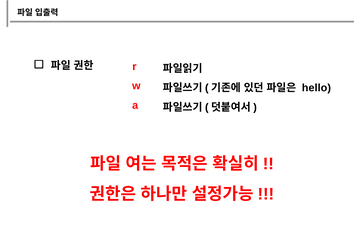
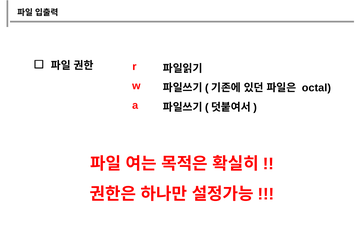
hello: hello -> octal (316, 88)
